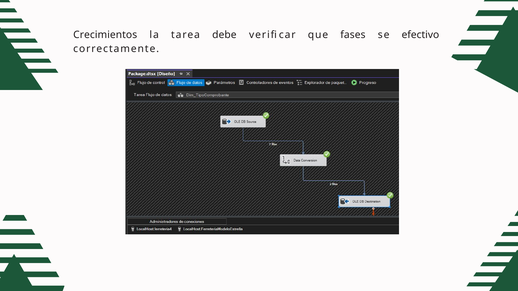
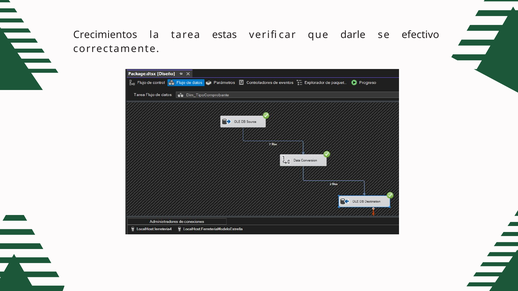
debe: debe -> estas (224, 35)
fases: fases -> darle (353, 35)
